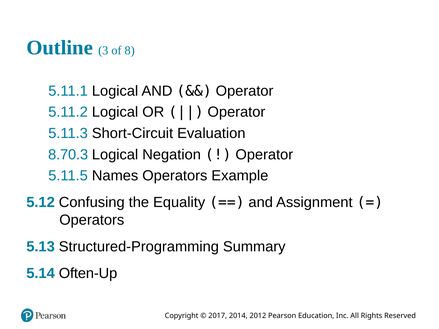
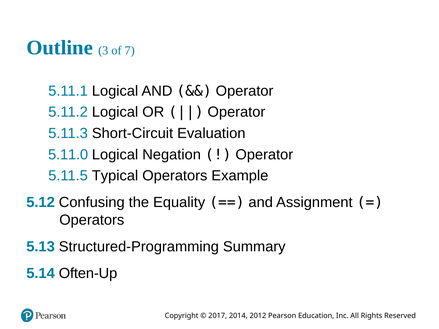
8: 8 -> 7 (130, 50)
8.70.3: 8.70.3 -> 5.11.0 (68, 155)
Names: Names -> Typical (115, 176)
